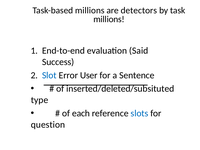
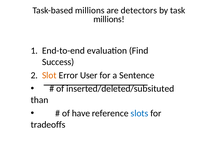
Said: Said -> Find (139, 51)
Slot colour: blue -> orange (49, 75)
type: type -> than (40, 100)
each: each -> have (81, 113)
question: question -> tradeoffs (48, 125)
